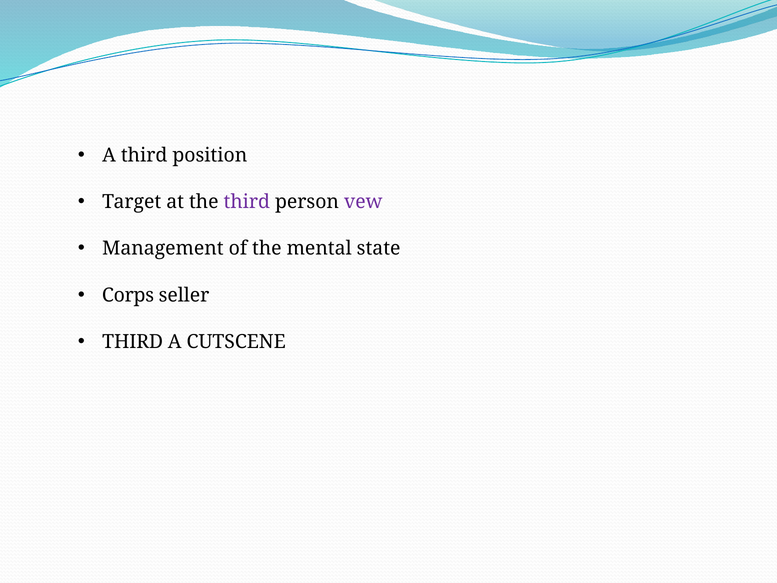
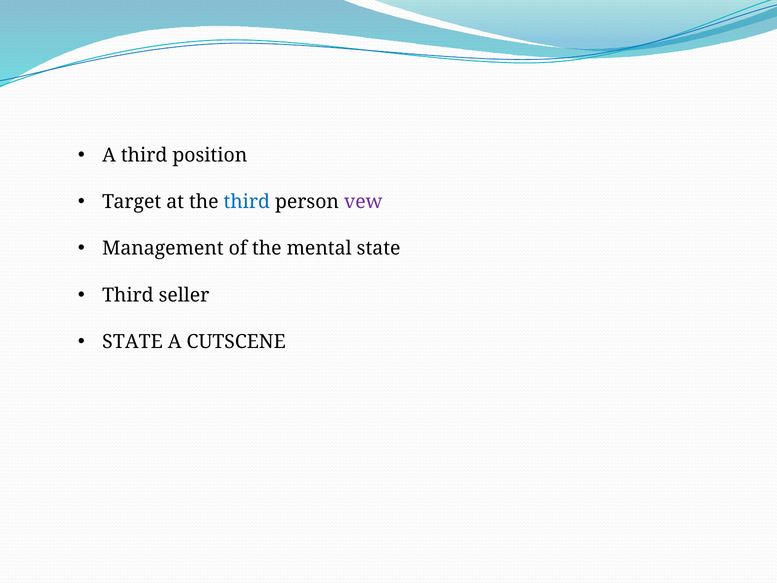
third colour: purple -> blue (247, 202)
Corps: Corps -> Third (128, 295)
THIRD: THIRD -> STATE (133, 342)
